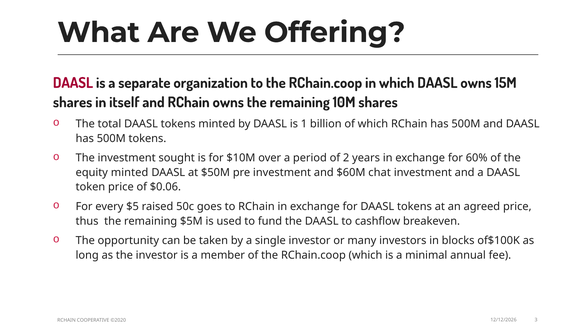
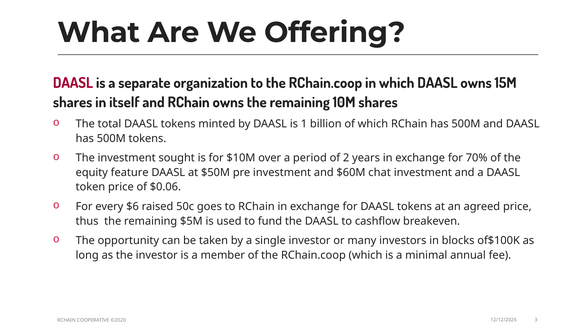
60%: 60% -> 70% (477, 158)
equity minted: minted -> feature (130, 172)
$5: $5 -> $6 (133, 206)
